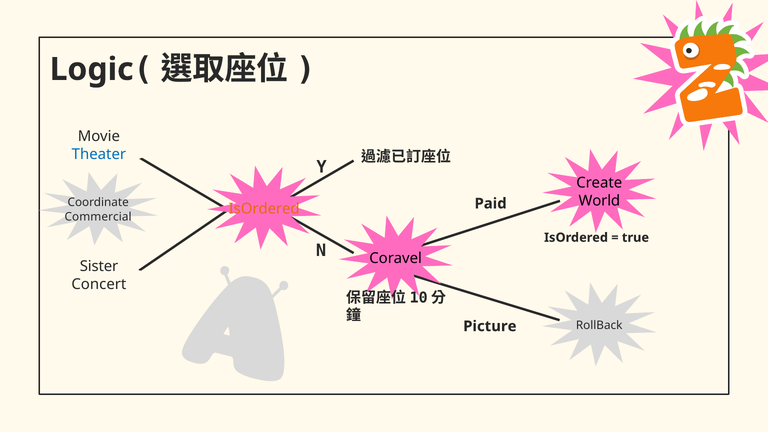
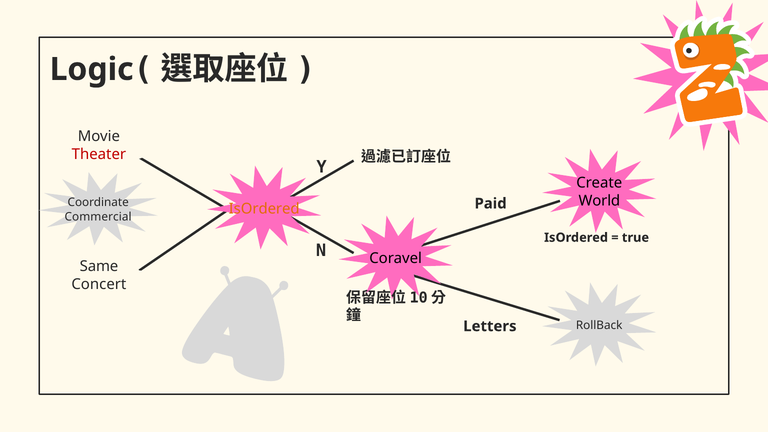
Theater colour: blue -> red (99, 154)
Sister: Sister -> Same (99, 266)
Picture: Picture -> Letters (490, 326)
